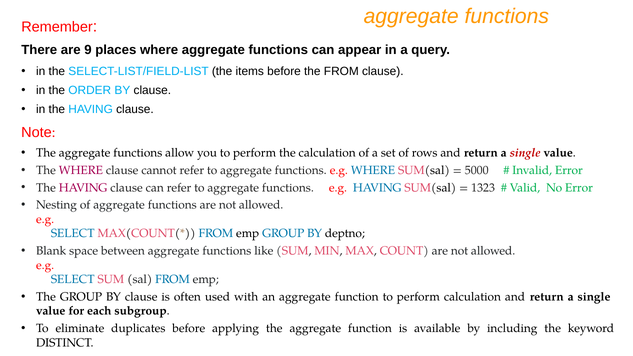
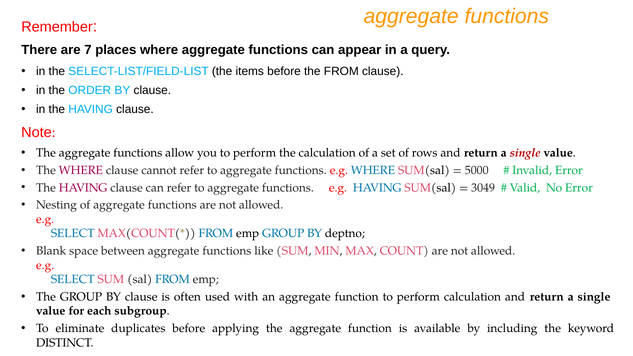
9: 9 -> 7 (88, 50)
1323: 1323 -> 3049 (483, 188)
